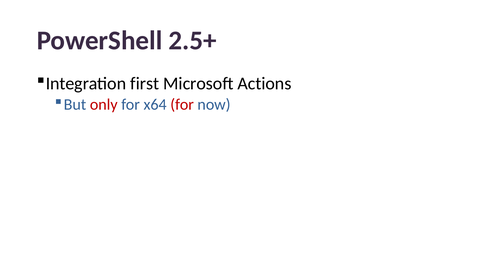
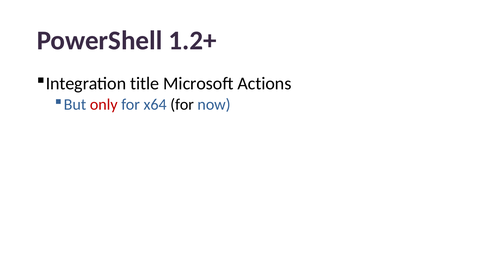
2.5+: 2.5+ -> 1.2+ (193, 40)
first: first -> title (145, 83)
for colour: red -> black (182, 104)
